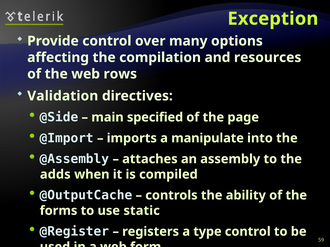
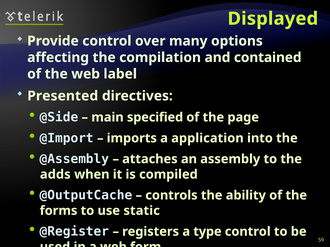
Exception: Exception -> Displayed (273, 19)
resources: resources -> contained (268, 58)
rows: rows -> label (120, 74)
Validation: Validation -> Presented (63, 96)
manipulate: manipulate -> application (207, 138)
